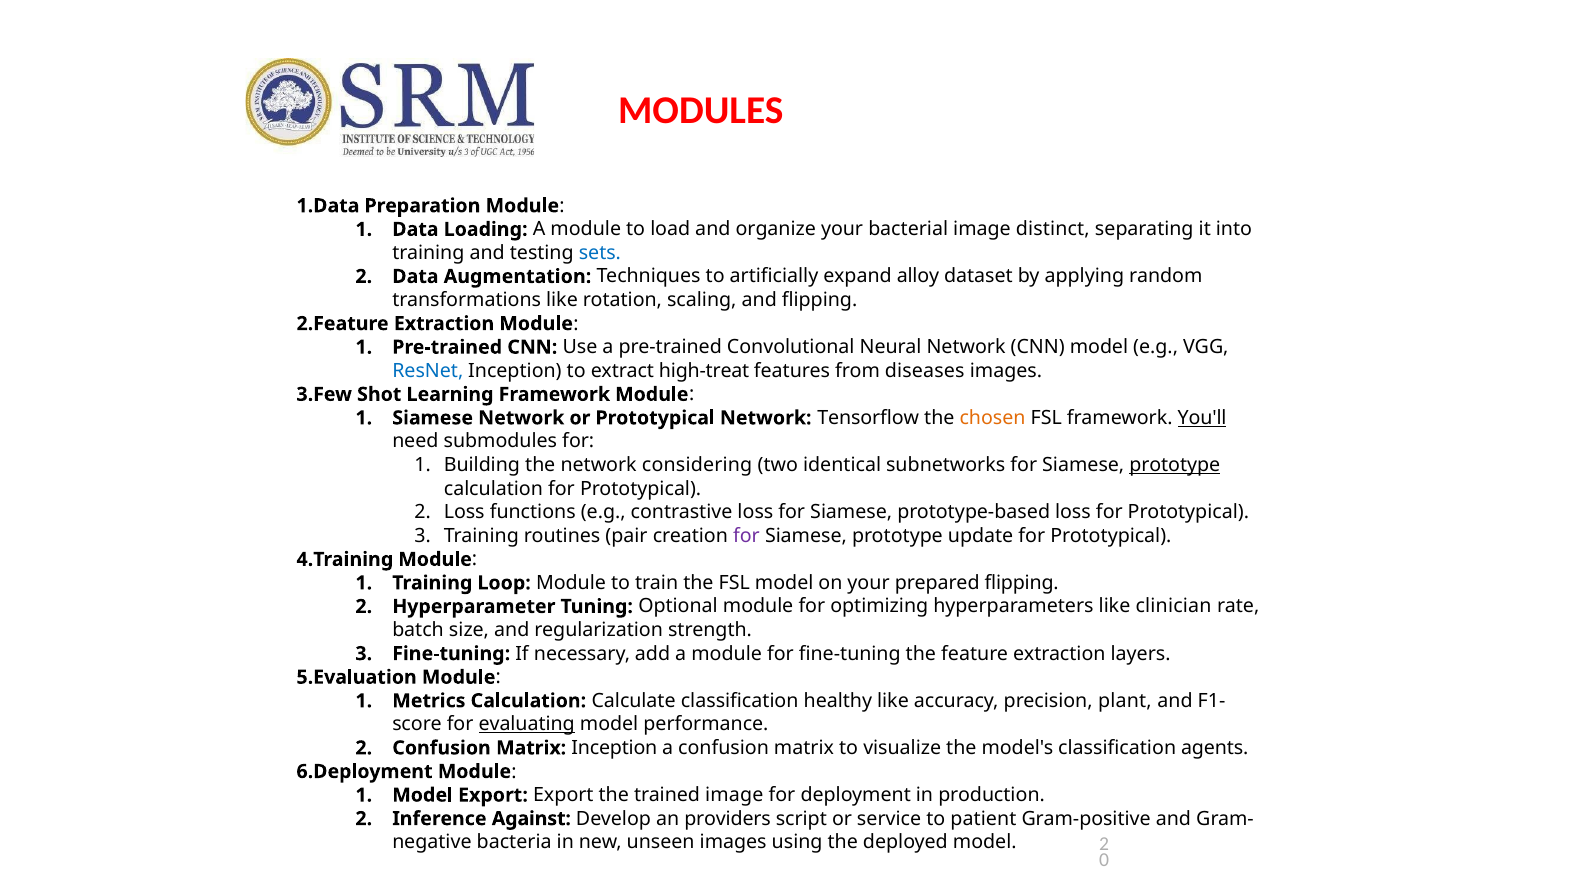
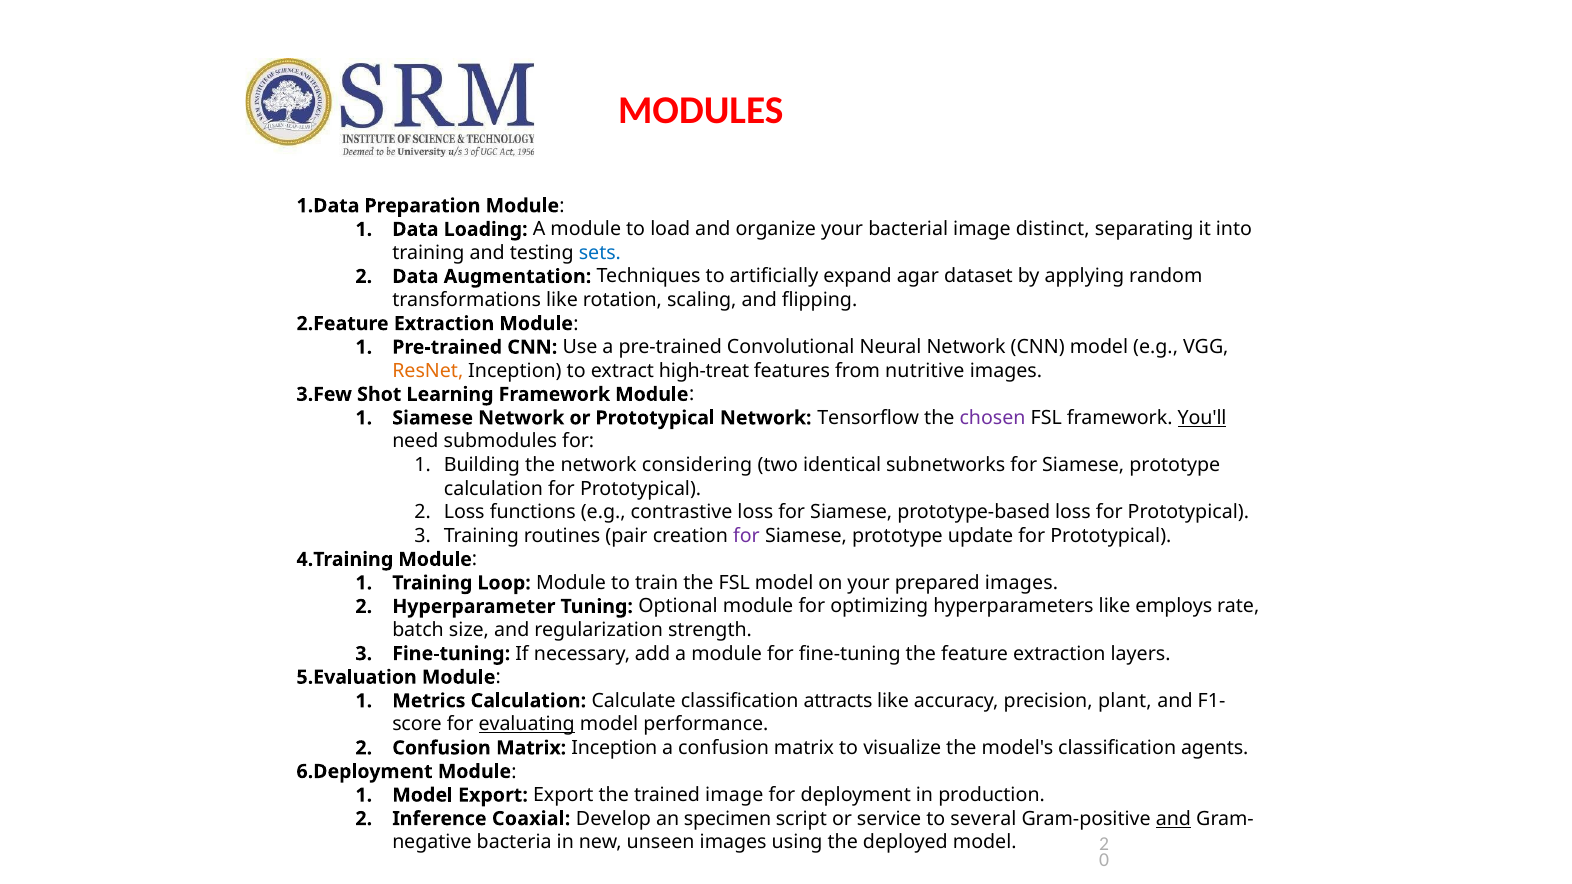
alloy: alloy -> agar (918, 277)
ResNet colour: blue -> orange (428, 371)
diseases: diseases -> nutritive (925, 371)
chosen colour: orange -> purple (992, 418)
prototype underline: present -> none (1175, 465)
prepared flipping: flipping -> images (1021, 583)
clinician: clinician -> employs (1174, 607)
healthy: healthy -> attracts (838, 701)
Against: Against -> Coaxial (531, 819)
providers: providers -> specimen (728, 819)
patient: patient -> several (983, 819)
and underline: none -> present (1173, 819)
